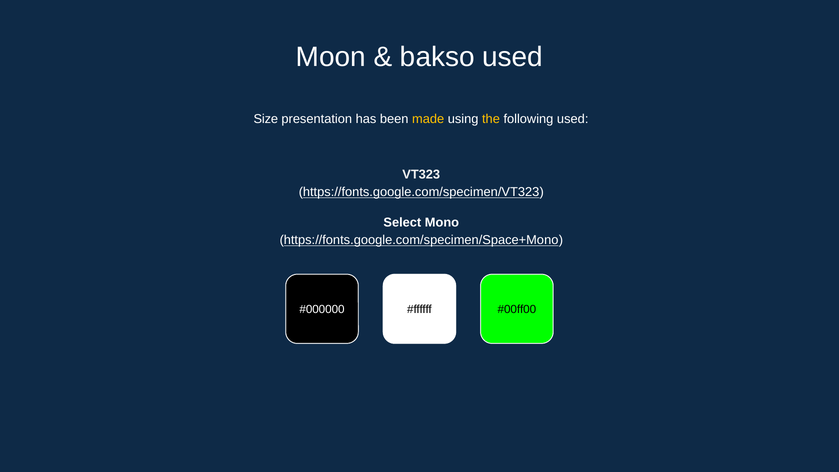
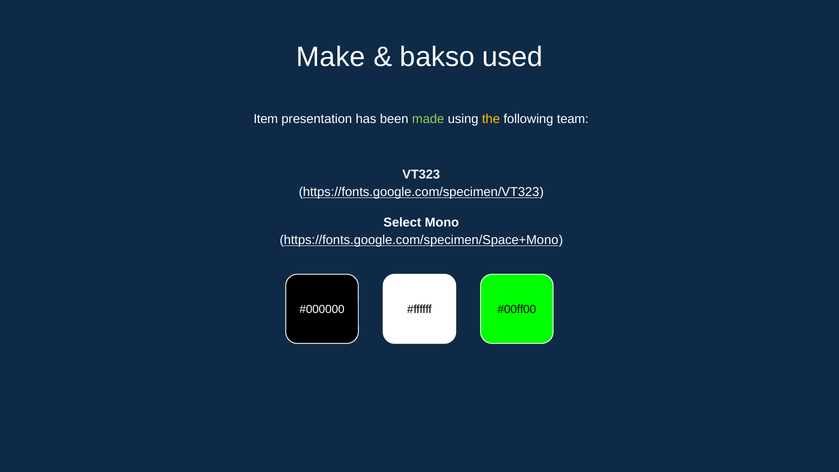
Moon: Moon -> Make (331, 57)
Size: Size -> Item (266, 119)
made colour: yellow -> light green (428, 119)
following used: used -> team (573, 119)
